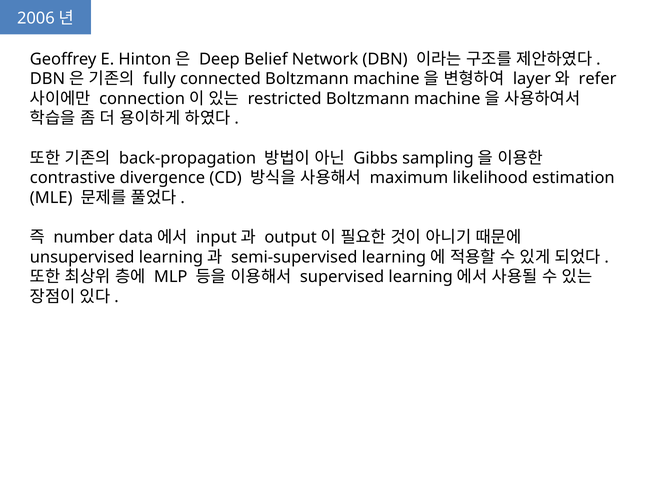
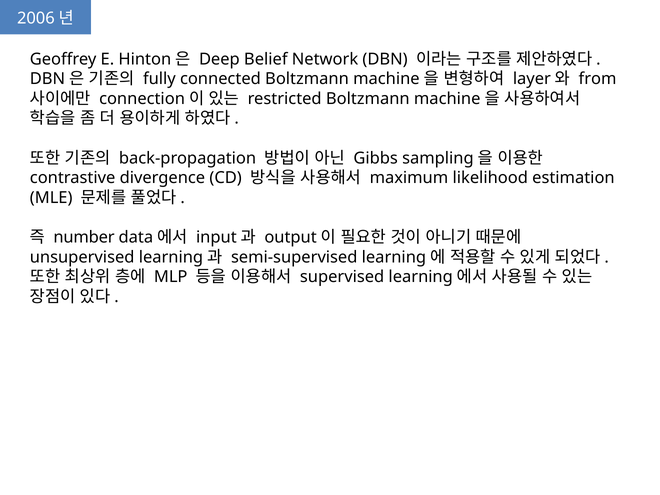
refer: refer -> from (598, 79)
